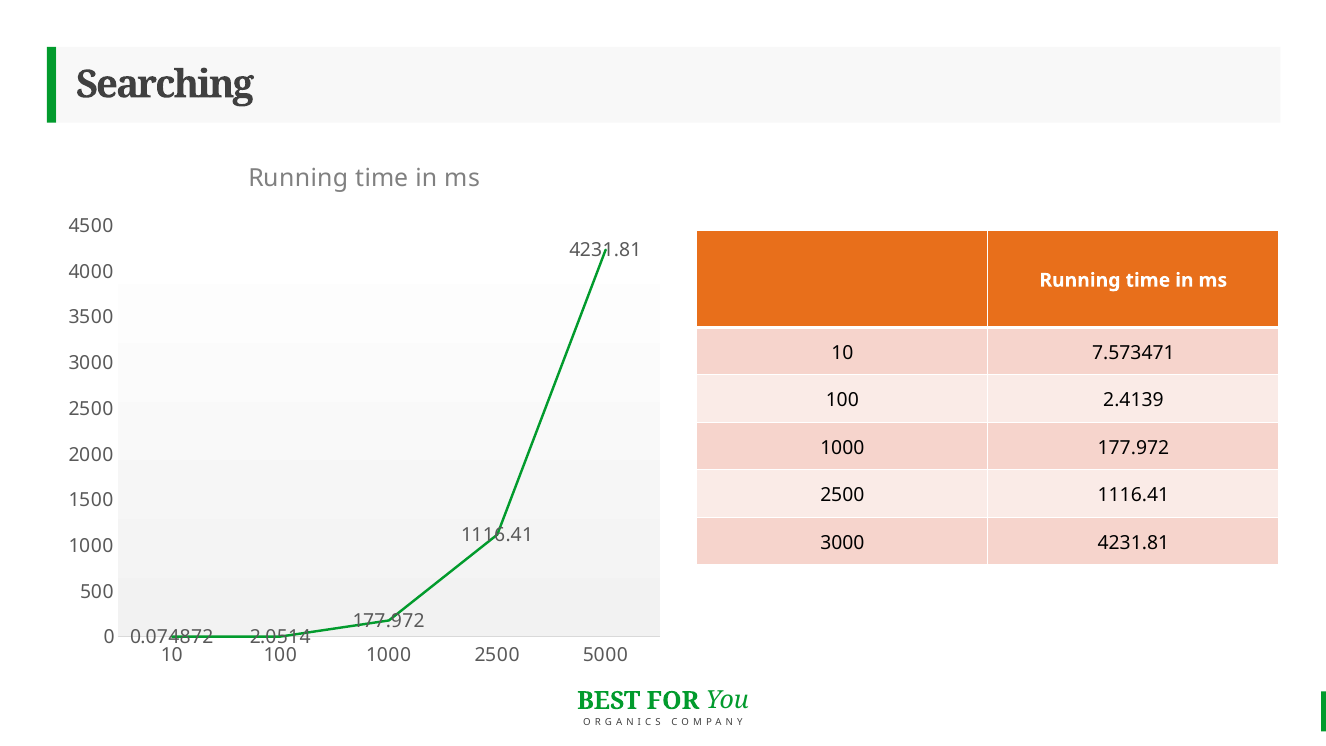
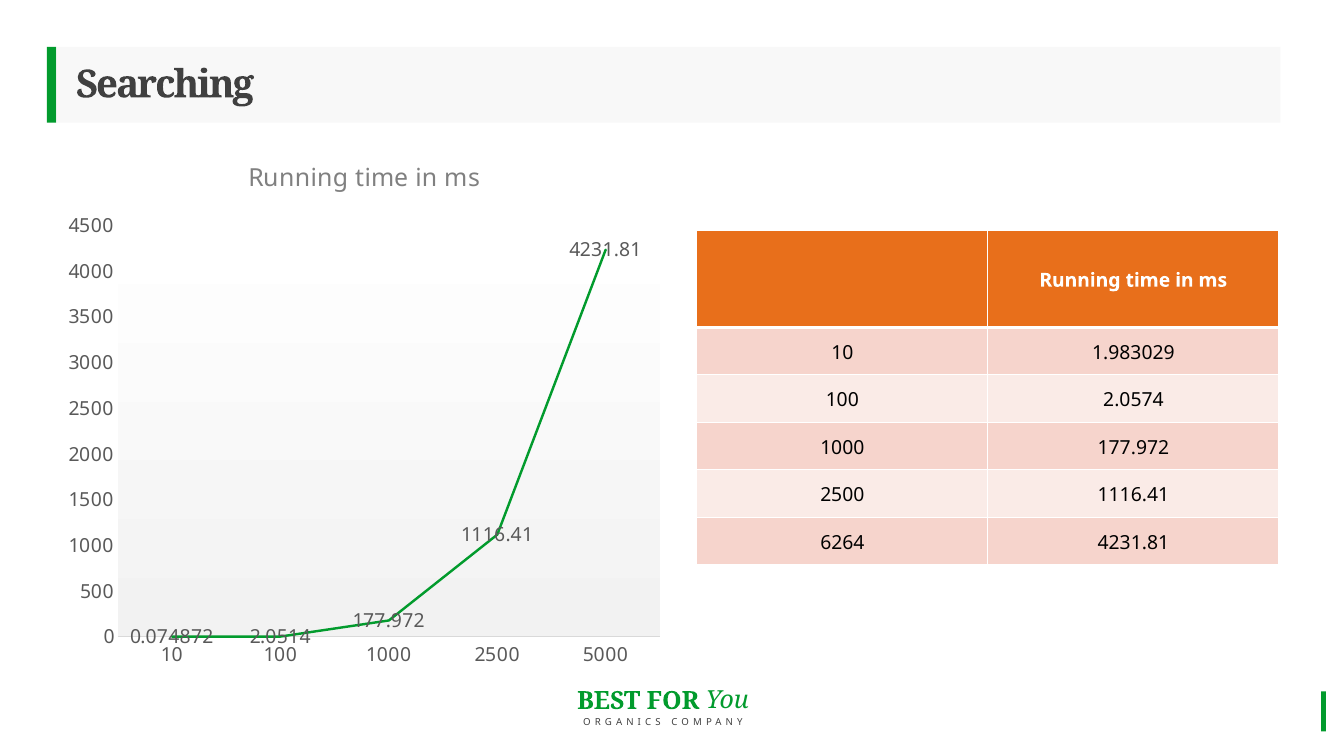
7.573471: 7.573471 -> 1.983029 (1133, 353)
2.4139: 2.4139 -> 2.0574 (1133, 400)
3000: 3000 -> 6264 (842, 543)
